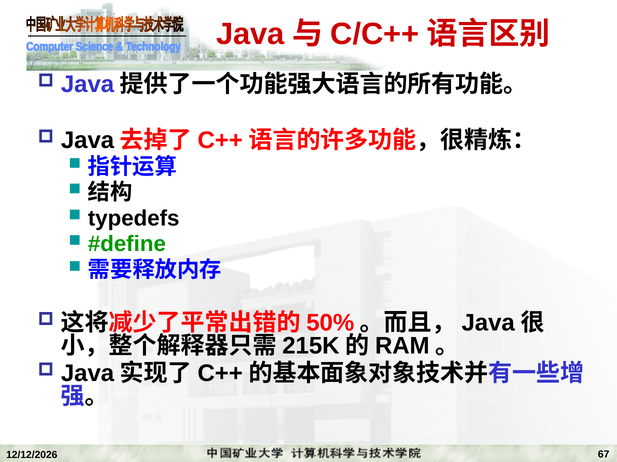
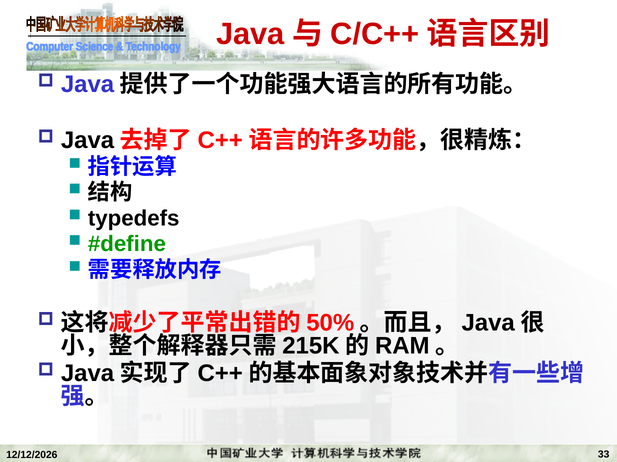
67: 67 -> 33 (604, 455)
